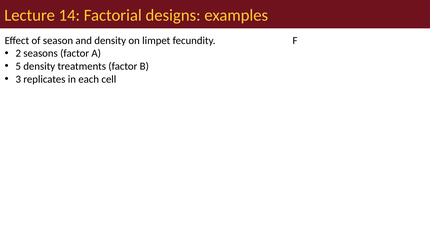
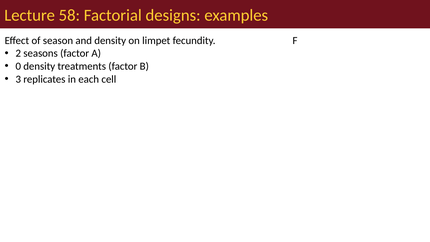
14: 14 -> 58 (69, 15)
5: 5 -> 0 (18, 66)
